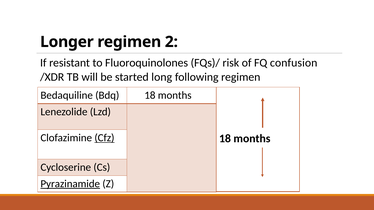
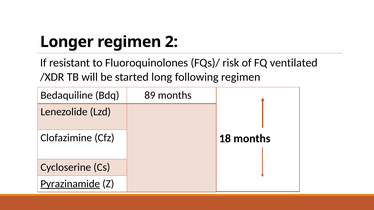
confusion: confusion -> ventilated (294, 63)
Bdq 18: 18 -> 89 (150, 96)
Cfz underline: present -> none (104, 138)
